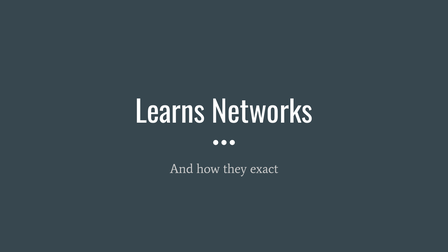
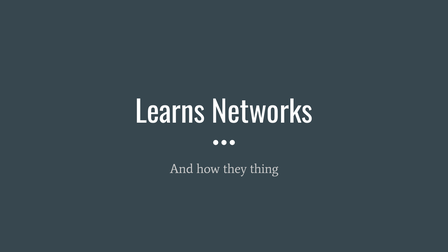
exact: exact -> thing (264, 169)
